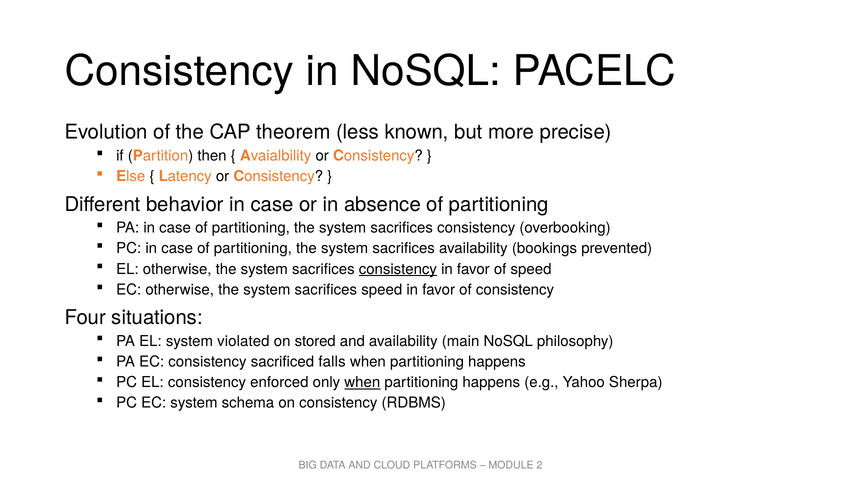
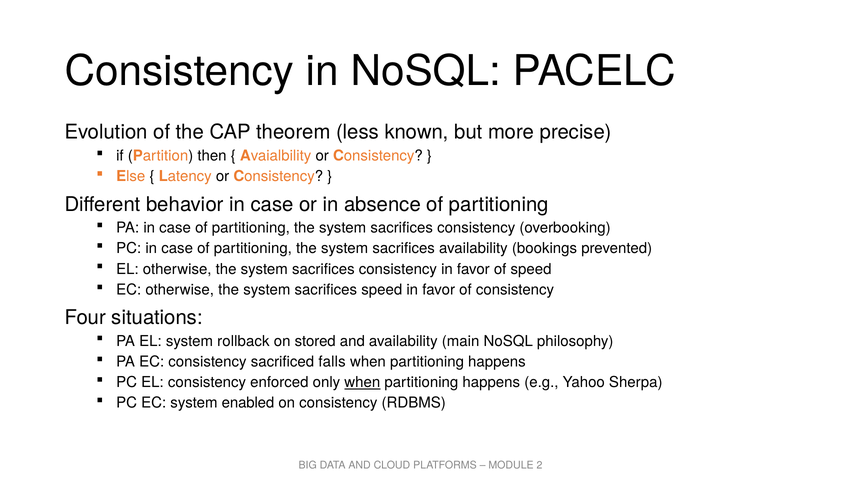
consistency underline: present -> none (398, 269)
violated: violated -> rollback (243, 341)
schema: schema -> enabled (248, 403)
